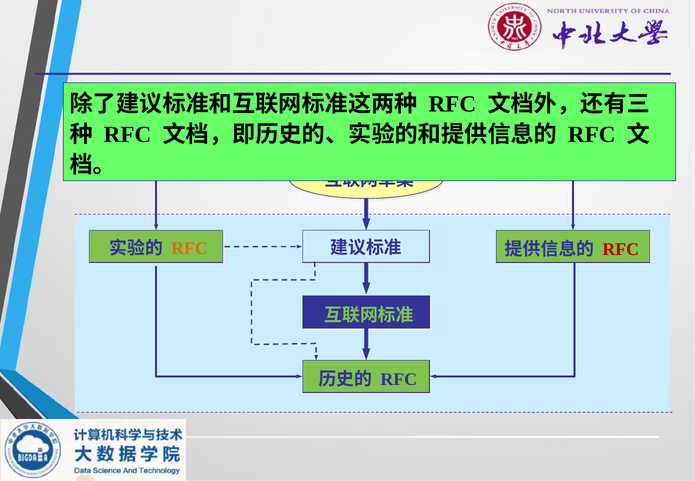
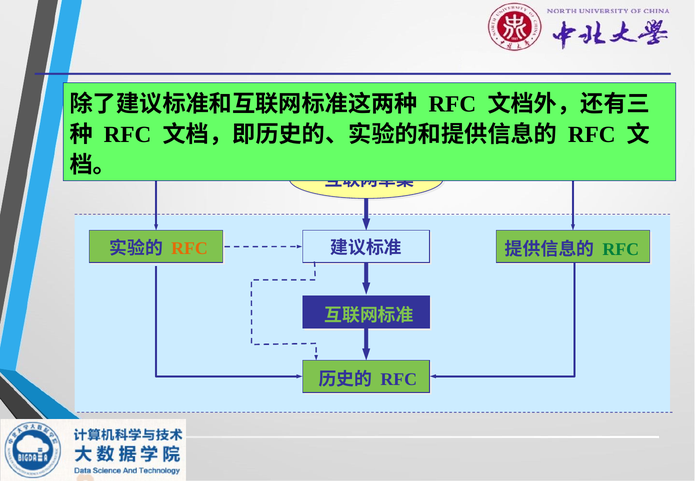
RFC colour: red -> green (621, 250)
